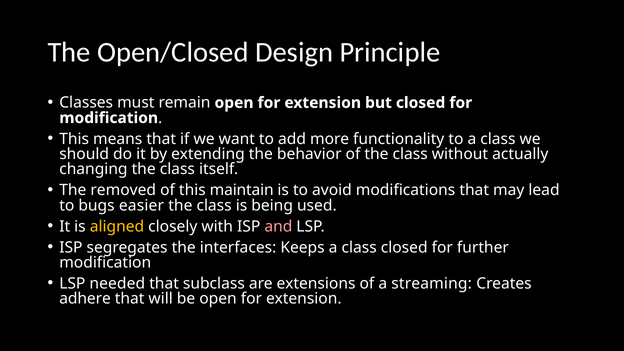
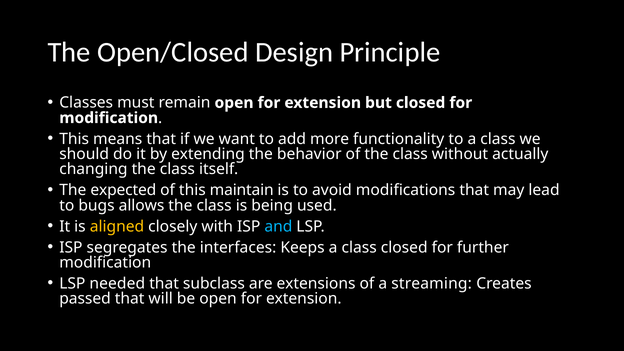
removed: removed -> expected (123, 190)
easier: easier -> allows (142, 205)
and colour: pink -> light blue (278, 226)
adhere: adhere -> passed (85, 299)
